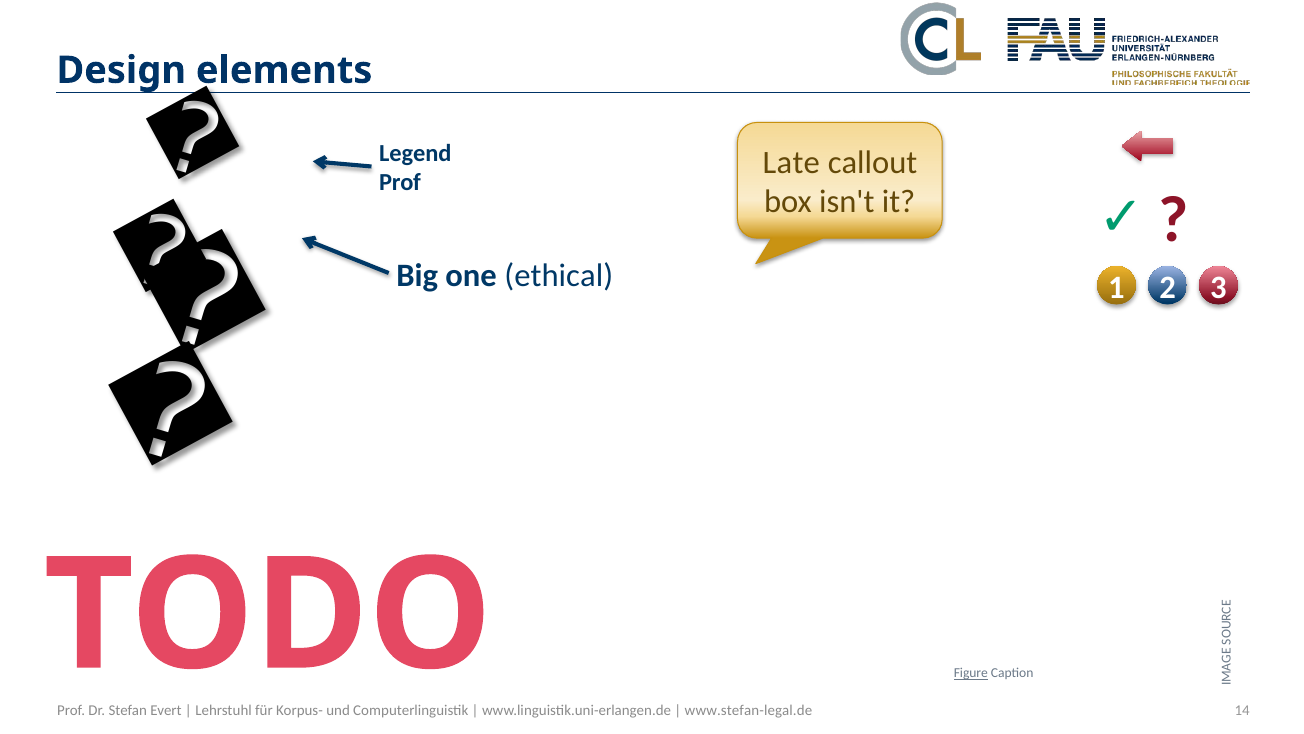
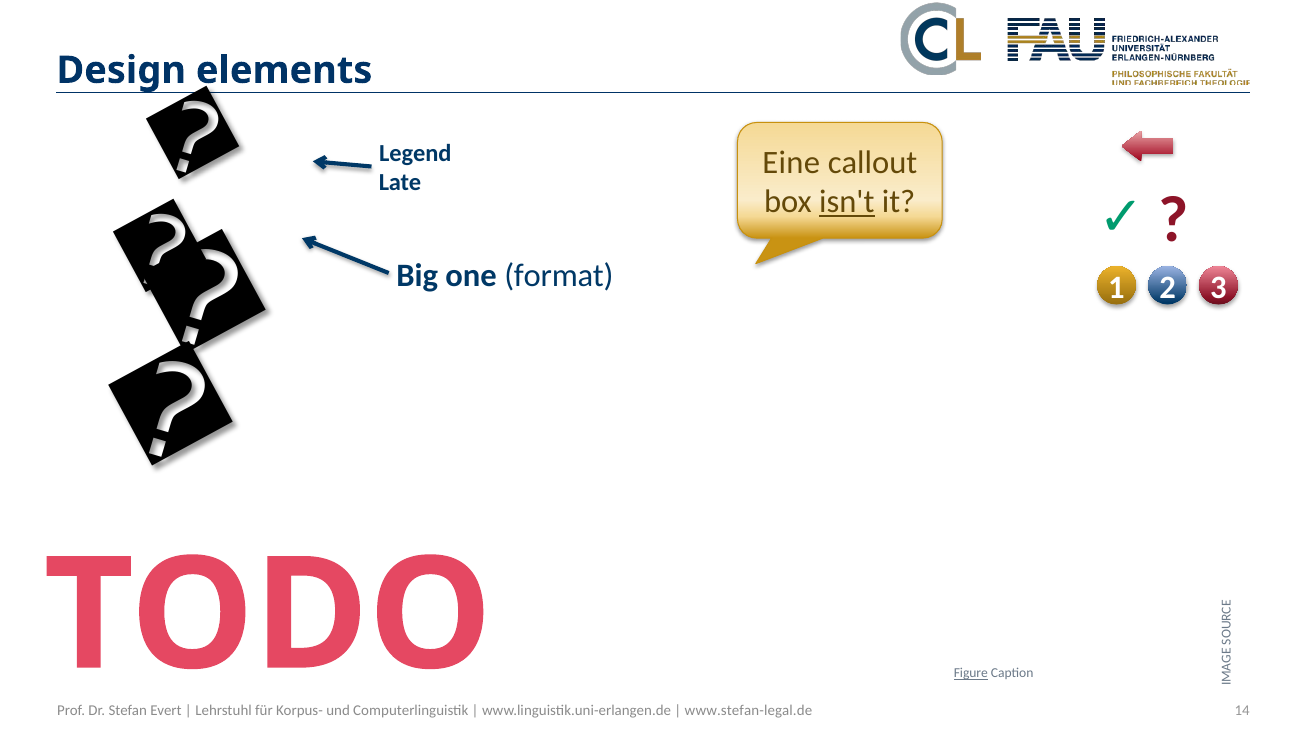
Late: Late -> Eine (791, 163)
Prof: Prof -> Late (400, 183)
isn't underline: none -> present (847, 202)
ethical: ethical -> format (559, 275)
